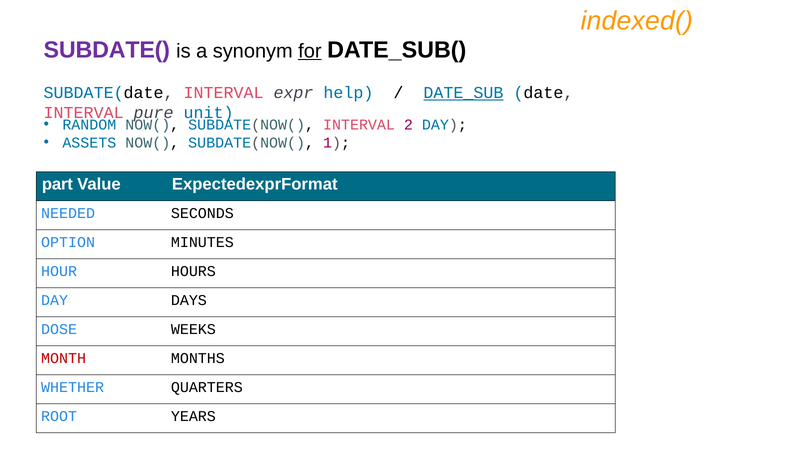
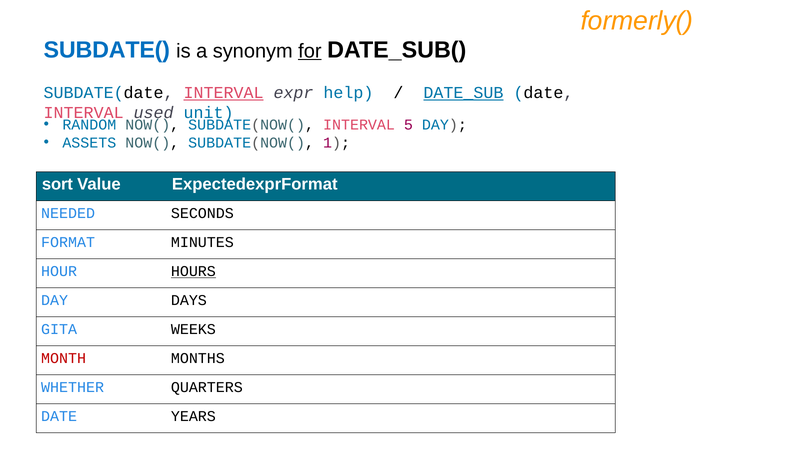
indexed(: indexed( -> formerly( (637, 21)
SUBDATE( colour: purple -> blue (107, 50)
INTERVAL underline: none -> present (224, 93)
pure: pure -> used (154, 113)
2: 2 -> 5 (408, 124)
part: part -> sort (57, 184)
OPTION: OPTION -> FORMAT (68, 242)
HOURS underline: none -> present (193, 271)
DOSE: DOSE -> GITA (59, 329)
ROOT: ROOT -> DATE (59, 416)
